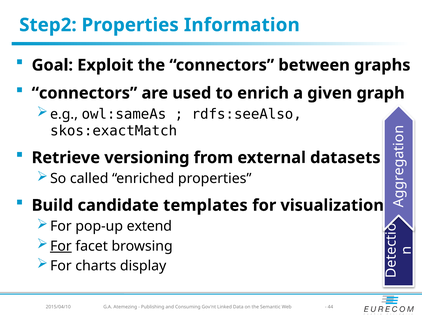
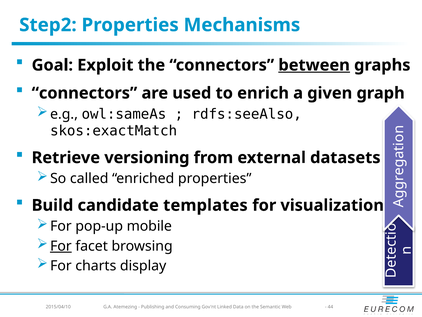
Information: Information -> Mechanisms (242, 25)
between underline: none -> present (314, 65)
extend: extend -> mobile (149, 226)
